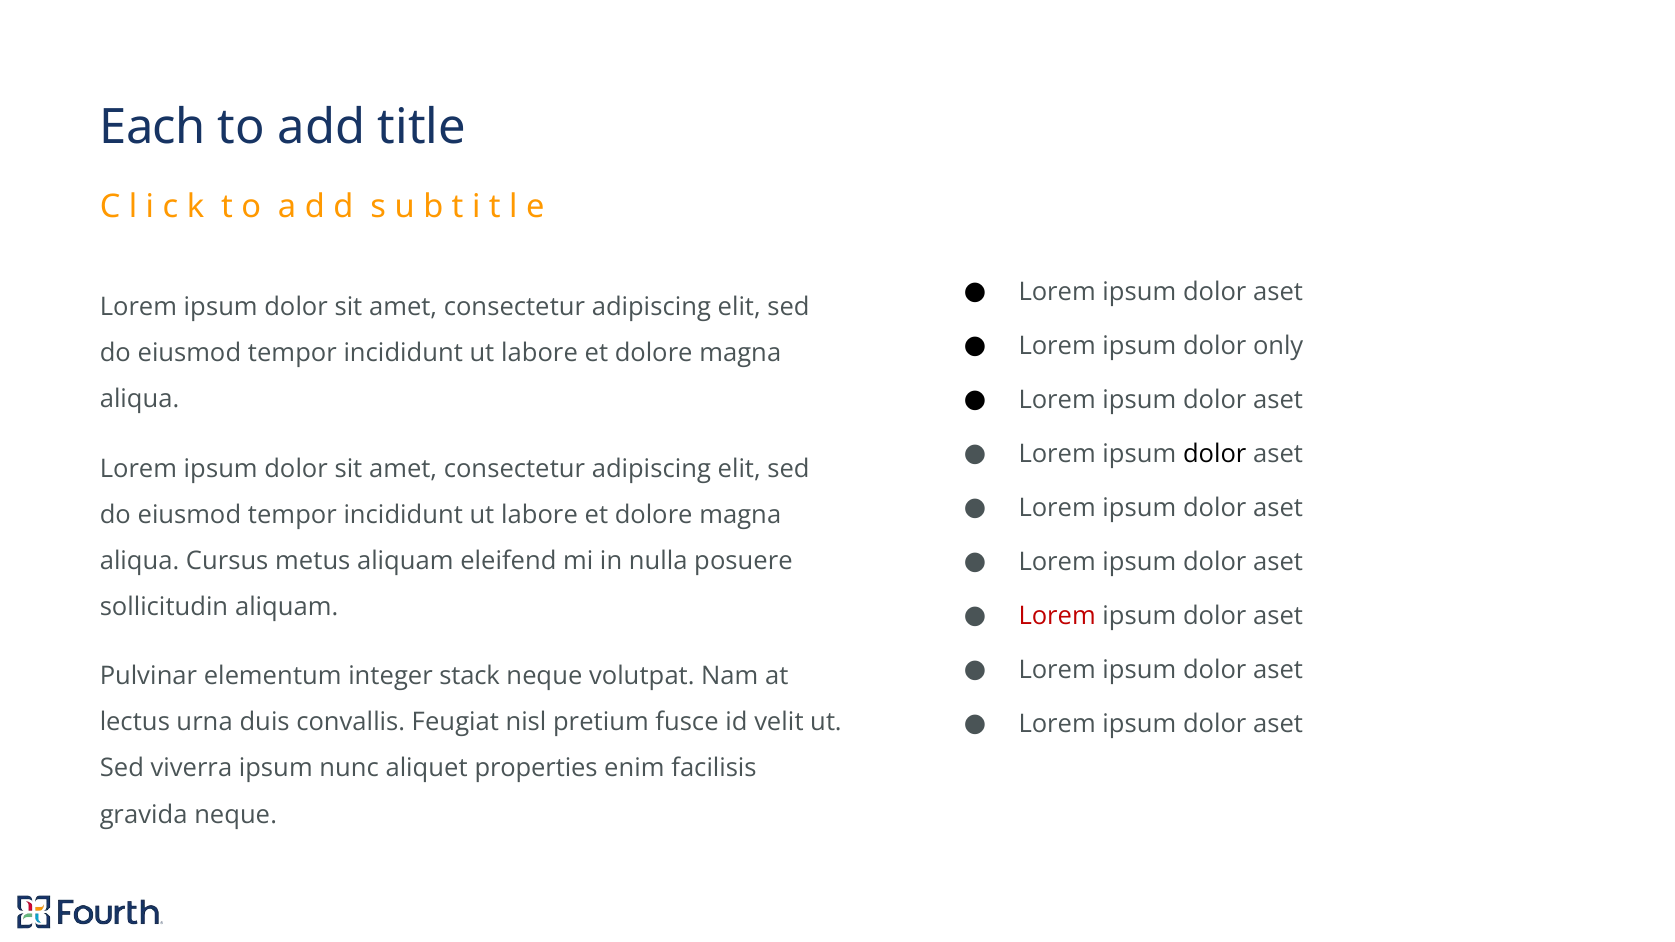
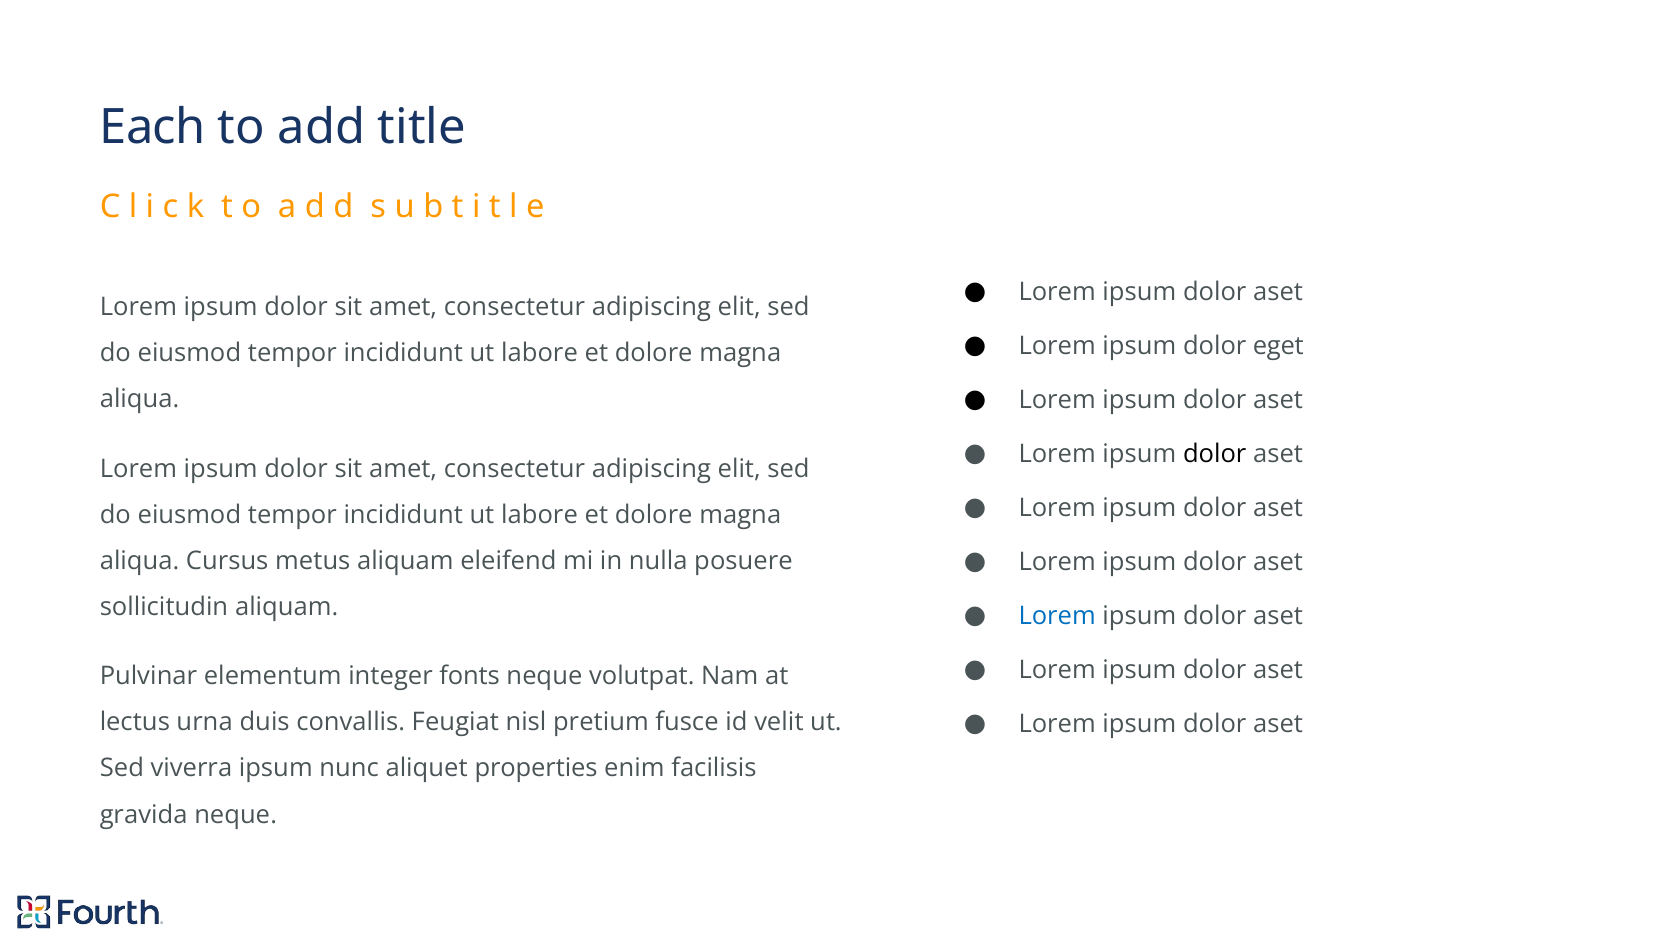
only: only -> eget (1278, 346)
Lorem colour: red -> blue (1057, 616)
stack: stack -> fonts (470, 677)
